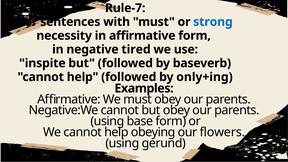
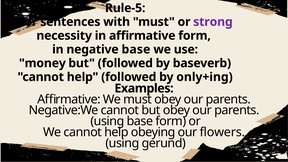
Rule-7: Rule-7 -> Rule-5 (125, 8)
strong colour: blue -> purple (213, 22)
negative tired: tired -> base (136, 49)
inspite: inspite -> money (42, 63)
